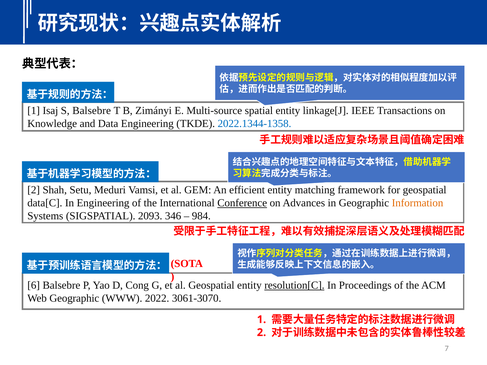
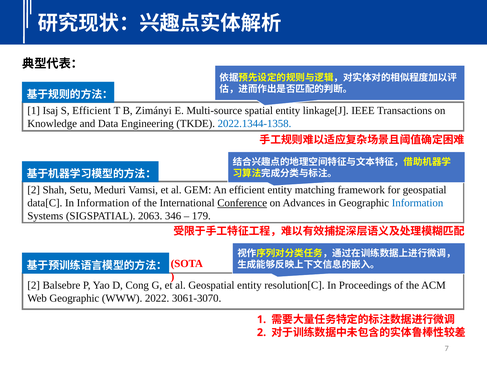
S Balsebre: Balsebre -> Efficient (92, 111)
In Engineering: Engineering -> Information (103, 203)
Information colour: orange -> blue (418, 203)
2093: 2093 -> 2063 (150, 216)
984: 984 -> 179 (201, 216)
6: 6 -> 2 (34, 286)
resolution[C underline: present -> none (294, 286)
